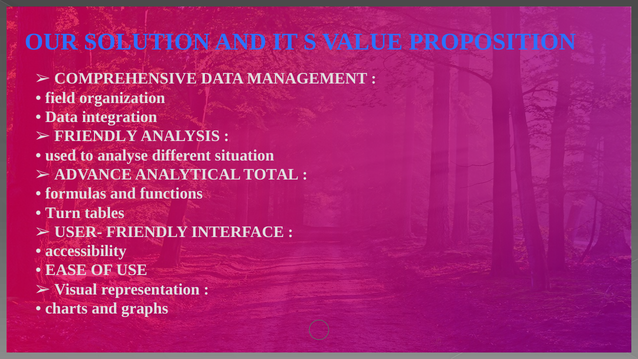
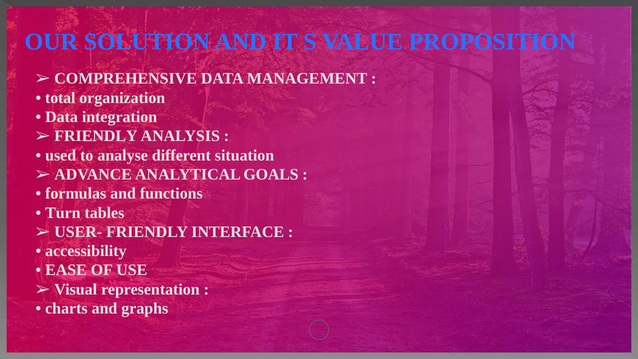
field: field -> total (60, 98)
TOTAL: TOTAL -> GOALS (271, 174)
